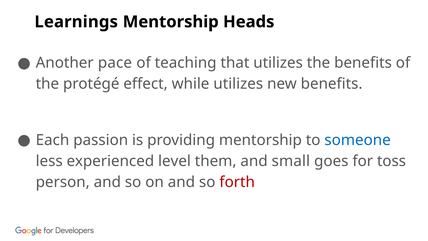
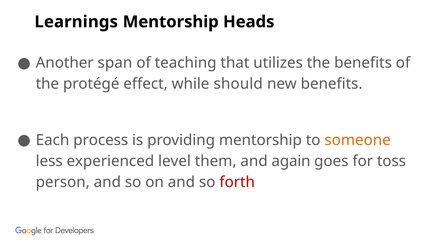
pace: pace -> span (115, 63)
while utilizes: utilizes -> should (238, 84)
passion: passion -> process (101, 140)
someone colour: blue -> orange (358, 140)
small: small -> again (291, 161)
